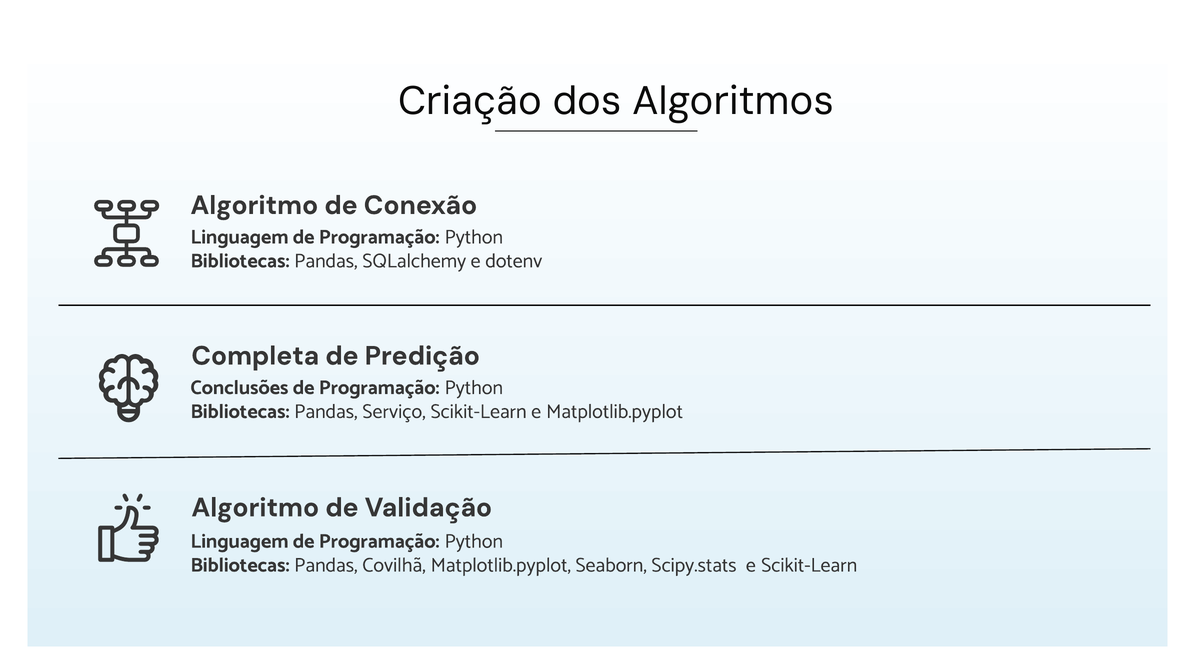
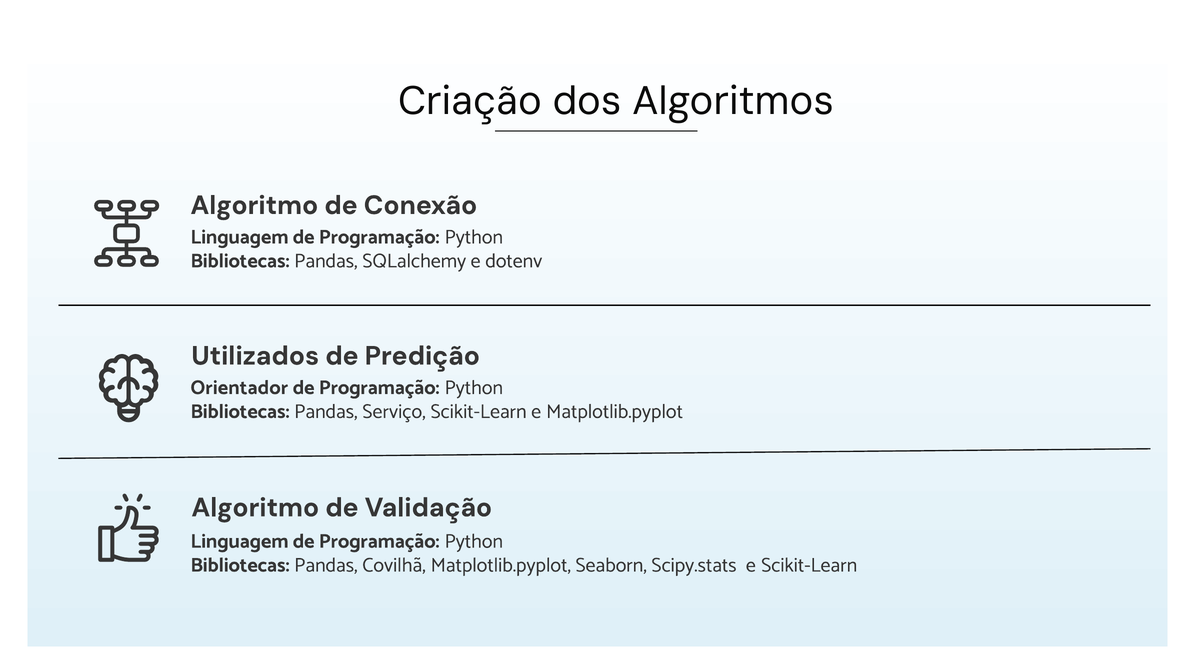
Completa: Completa -> Utilizados (255, 356)
Conclusões: Conclusões -> Orientador (239, 388)
